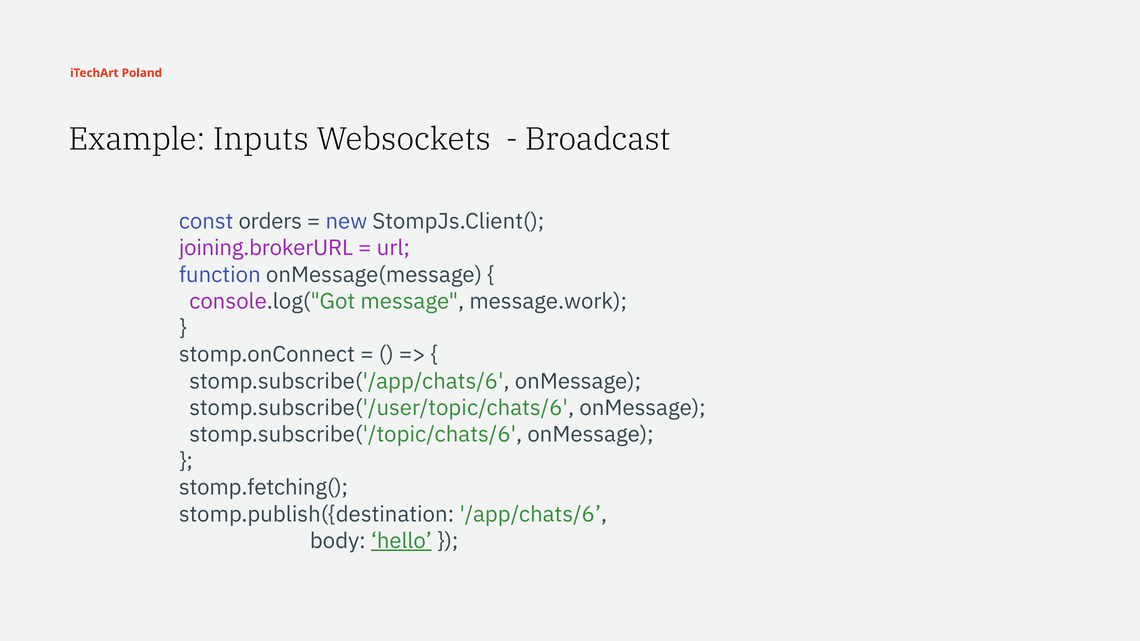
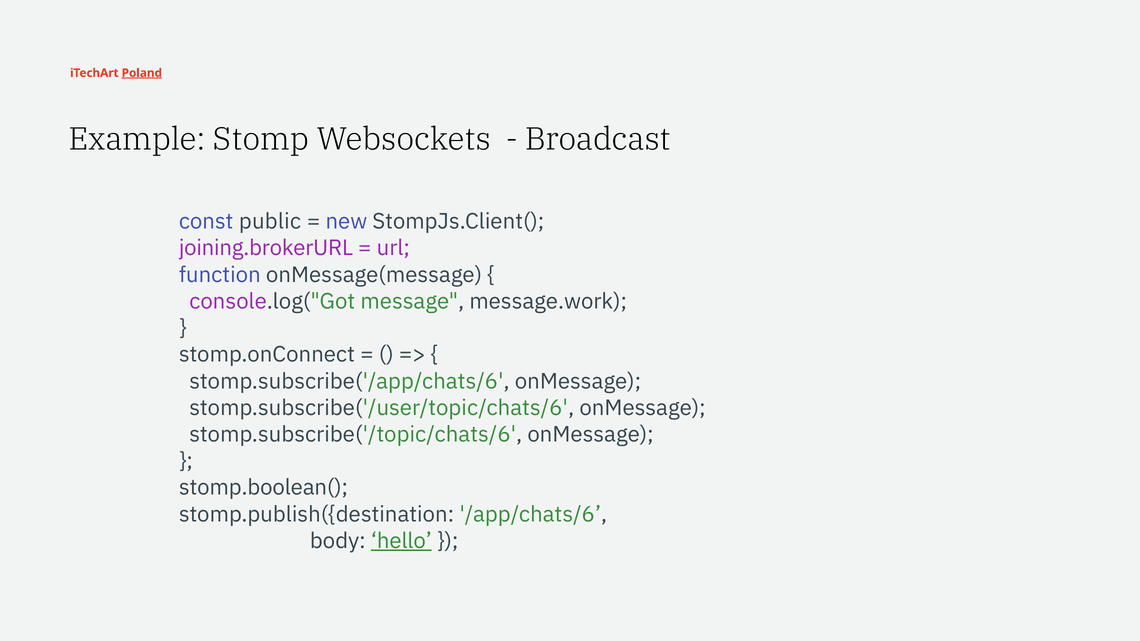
Poland underline: none -> present (142, 73)
Inputs: Inputs -> Stomp (261, 139)
orders: orders -> public (270, 222)
stomp.fetching(: stomp.fetching( -> stomp.boolean( (263, 488)
